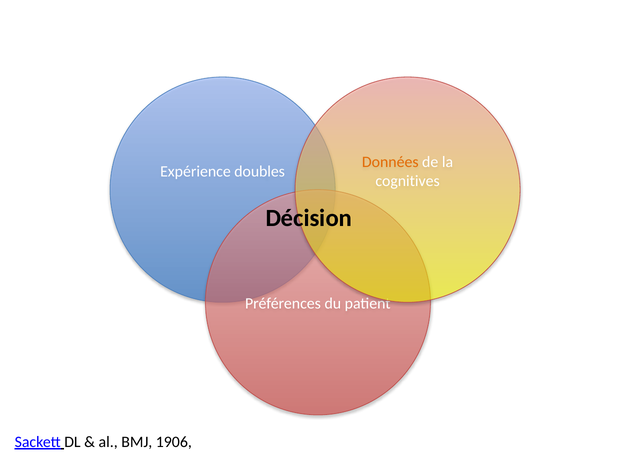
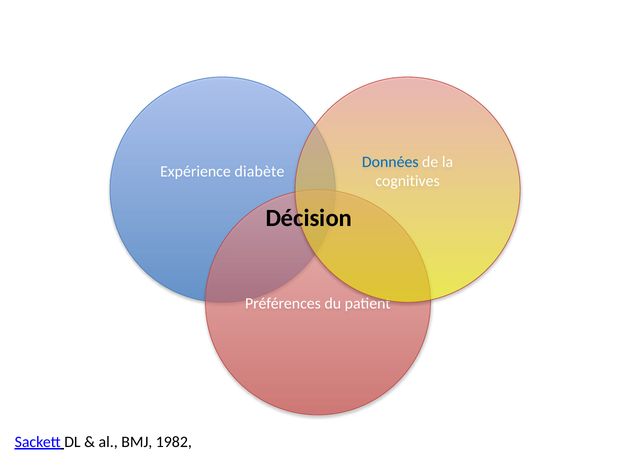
Données colour: orange -> blue (390, 162)
doubles: doubles -> diabète (260, 172)
1906: 1906 -> 1982 (174, 441)
